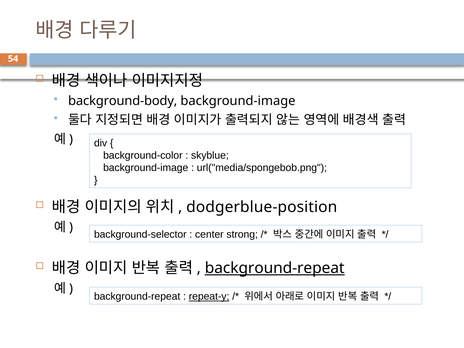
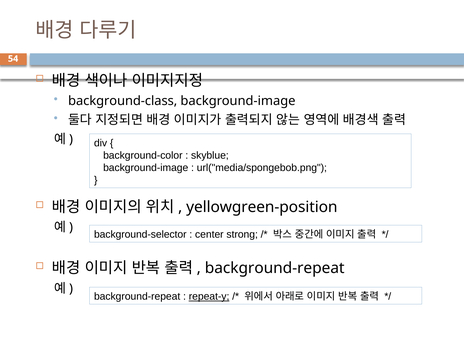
background-body: background-body -> background-class (123, 101)
dodgerblue-position: dodgerblue-position -> yellowgreen-position (262, 207)
background-repeat underline: present -> none (275, 268)
